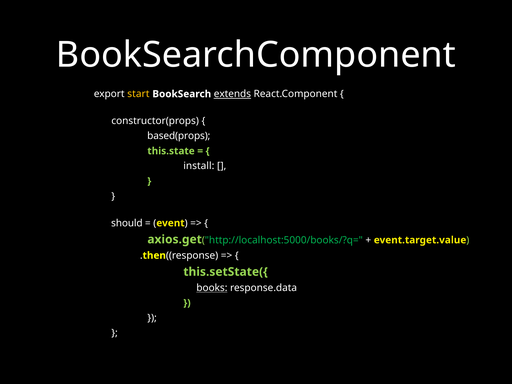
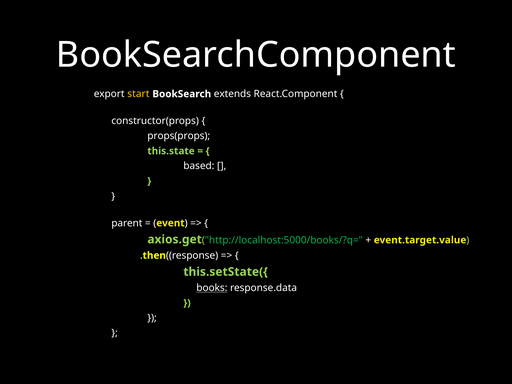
extends underline: present -> none (232, 94)
based(props: based(props -> props(props (179, 136)
install: install -> based (199, 166)
should: should -> parent (127, 223)
